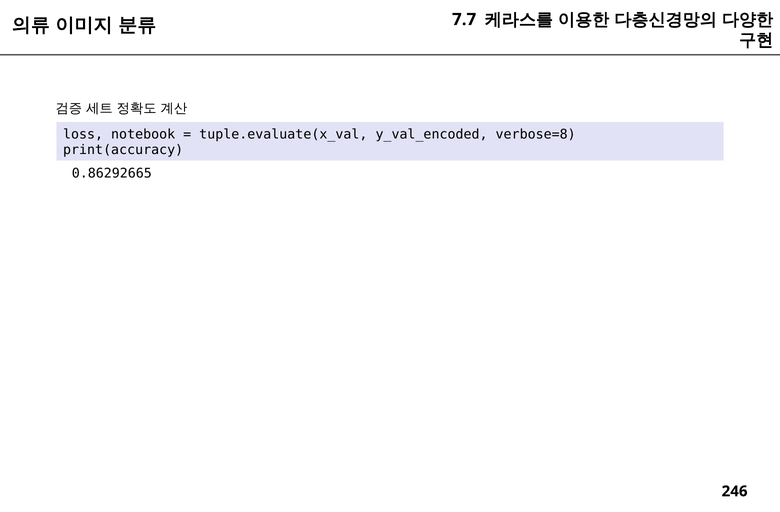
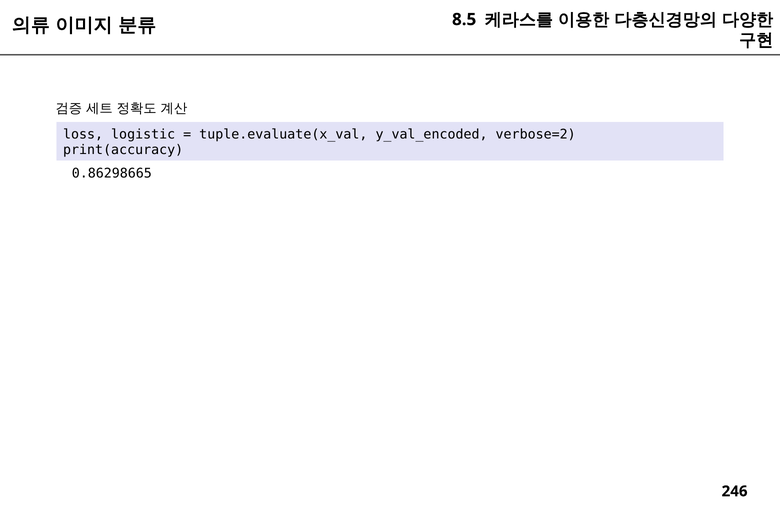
7.7: 7.7 -> 8.5 (464, 19)
notebook: notebook -> logistic (143, 134)
verbose=8: verbose=8 -> verbose=2 (536, 134)
0.86292665: 0.86292665 -> 0.86298665 (112, 173)
